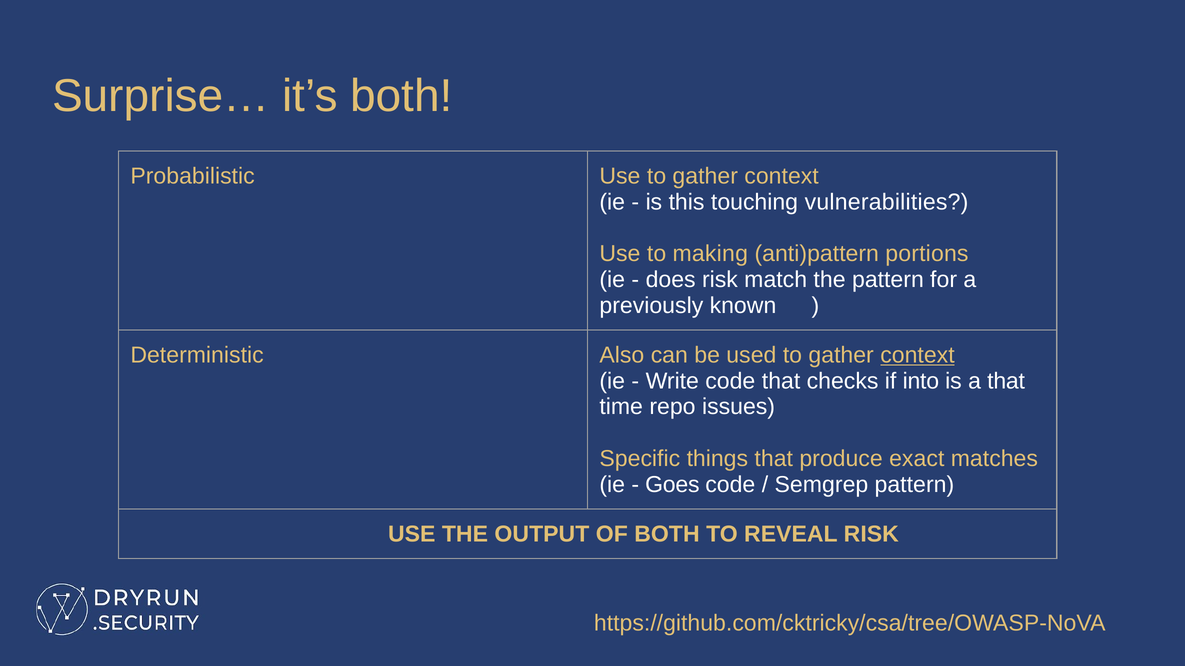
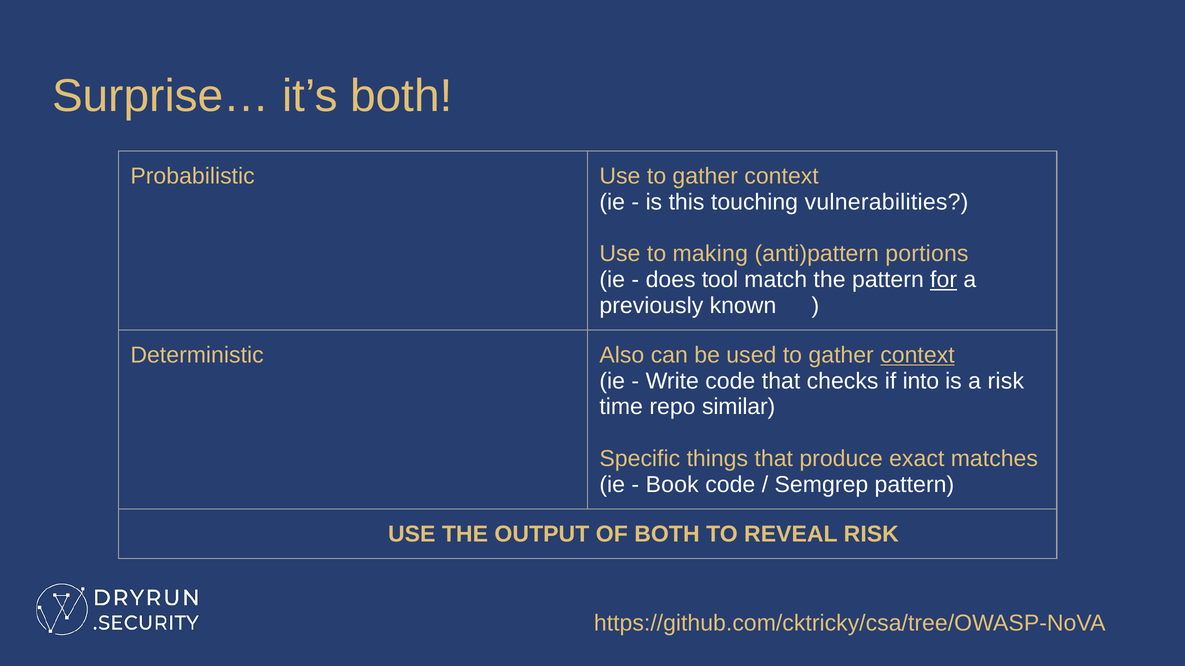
does risk: risk -> tool (720, 280)
for underline: none -> present (944, 280)
a that: that -> risk (1006, 381)
issues: issues -> similar (739, 407)
Goes: Goes -> Book (672, 485)
